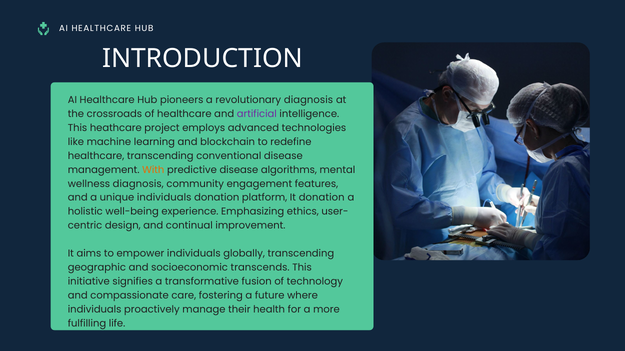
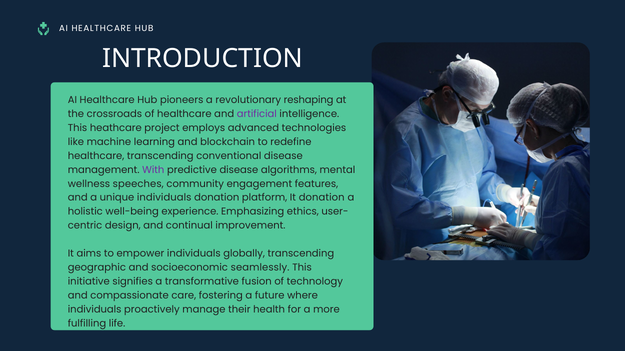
revolutionary diagnosis: diagnosis -> reshaping (309, 100)
With colour: orange -> purple (153, 170)
wellness diagnosis: diagnosis -> speeches (138, 184)
transcends: transcends -> seamlessly (260, 268)
